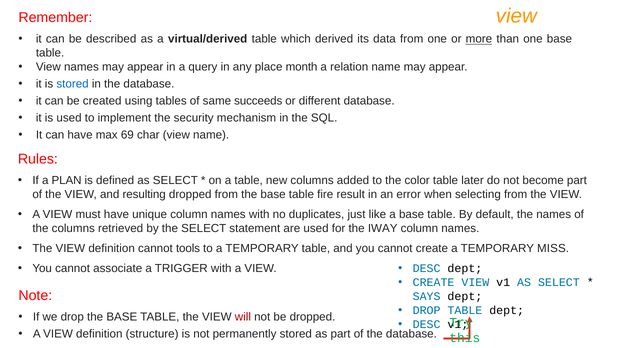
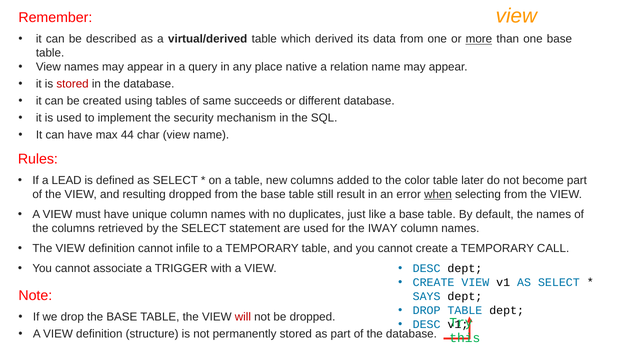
month: month -> native (301, 67)
stored colour: blue -> red (73, 84)
69: 69 -> 44 (127, 135)
PLAN: PLAN -> LEAD (67, 181)
fire: fire -> still (325, 194)
when underline: none -> present (438, 194)
tools: tools -> infile (188, 249)
MISS: MISS -> CALL (553, 249)
